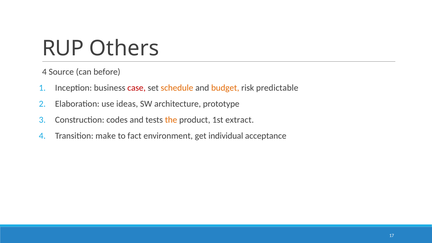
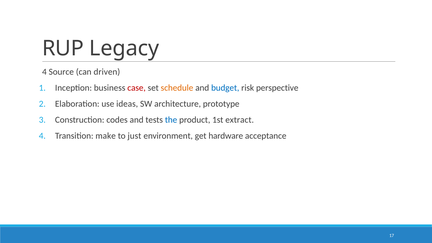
Others: Others -> Legacy (124, 48)
before: before -> driven (107, 72)
budget colour: orange -> blue (225, 88)
predictable: predictable -> perspective (277, 88)
the colour: orange -> blue (171, 120)
fact: fact -> just (134, 136)
individual: individual -> hardware (226, 136)
